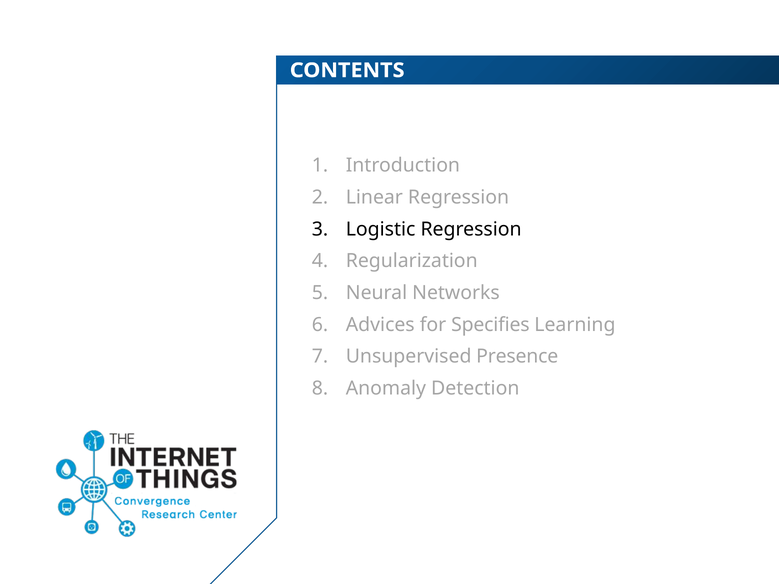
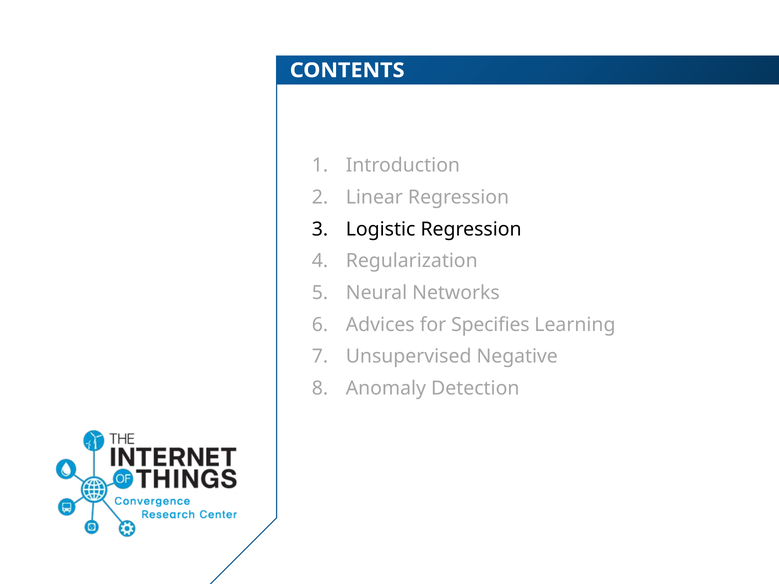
Presence: Presence -> Negative (517, 357)
